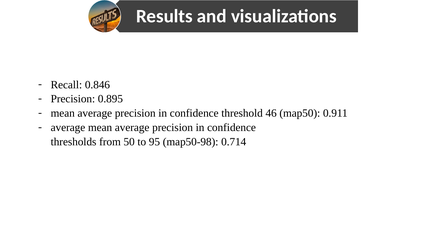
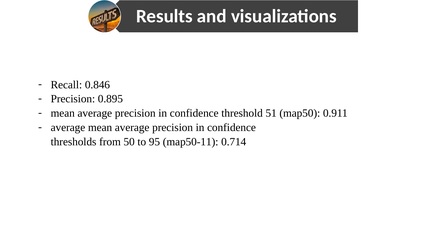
46: 46 -> 51 (271, 113)
map50-98: map50-98 -> map50-11 (191, 142)
